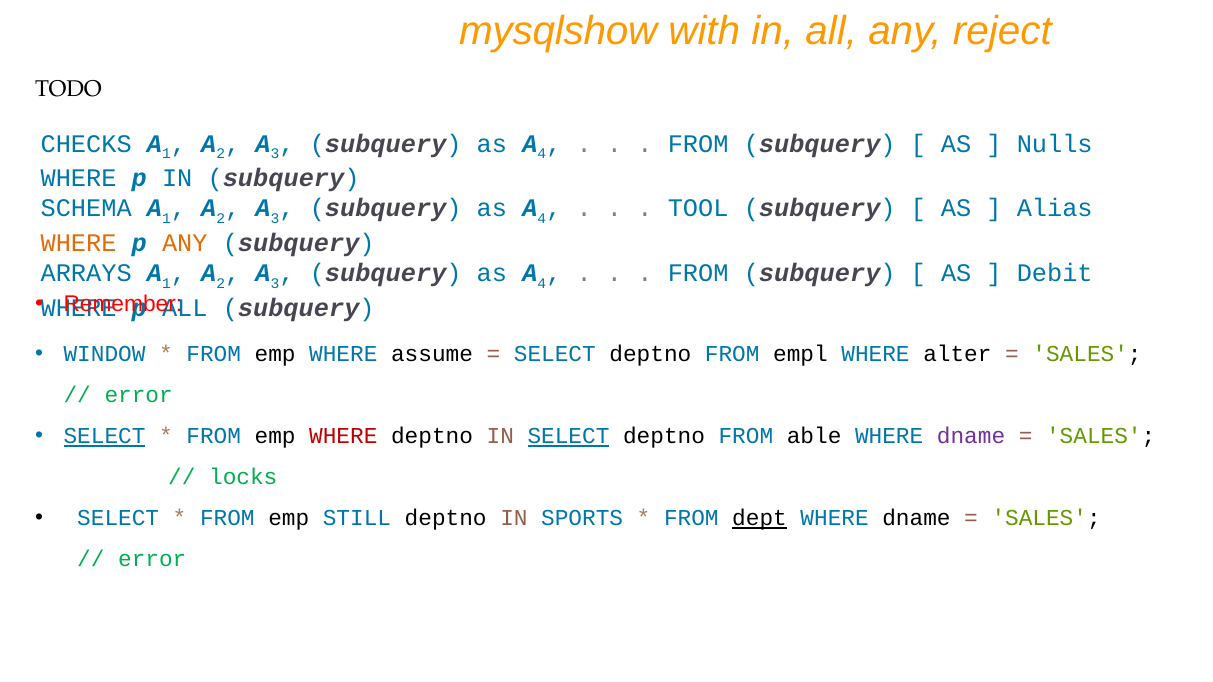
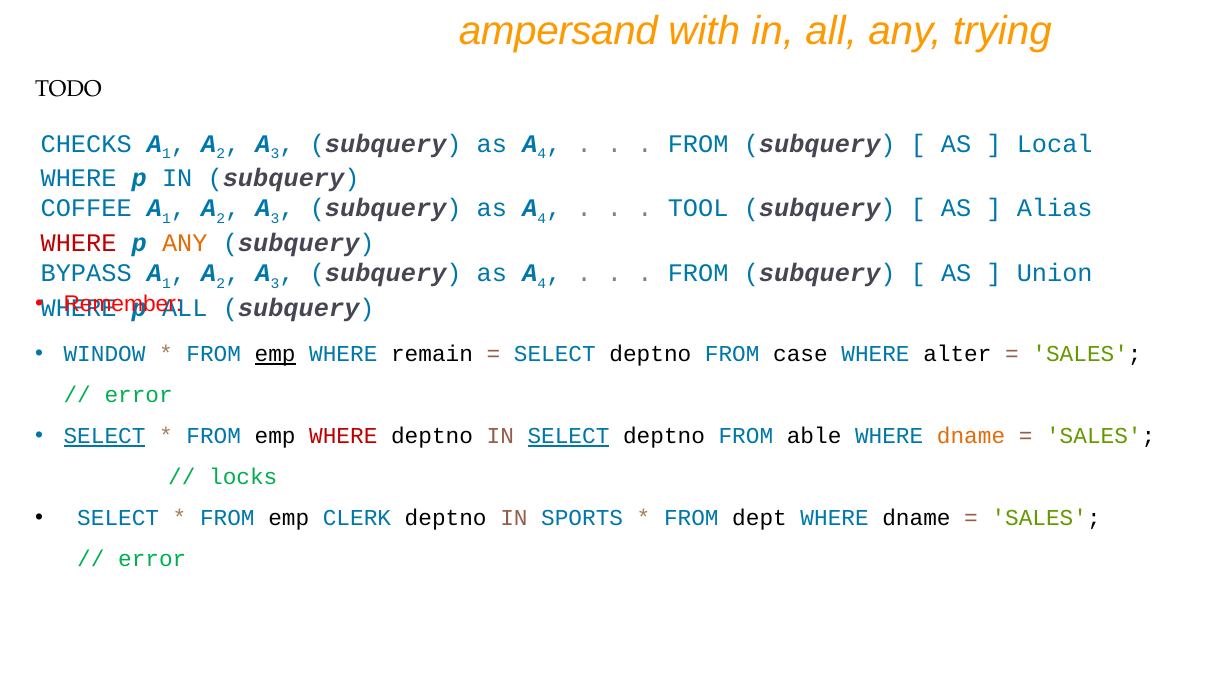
mysqlshow: mysqlshow -> ampersand (558, 32)
reject: reject -> trying (1002, 32)
Nulls: Nulls -> Local (1055, 144)
SCHEMA: SCHEMA -> COFFEE (86, 209)
WHERE colour: orange -> red (79, 243)
ARRAYS: ARRAYS -> BYPASS (86, 274)
Debit: Debit -> Union (1055, 274)
emp underline: none -> present (275, 355)
assume: assume -> remain (432, 355)
empl: empl -> case (800, 355)
dname colour: purple -> orange (971, 436)
STILL: STILL -> CLERK (357, 518)
dept underline: present -> none (760, 518)
